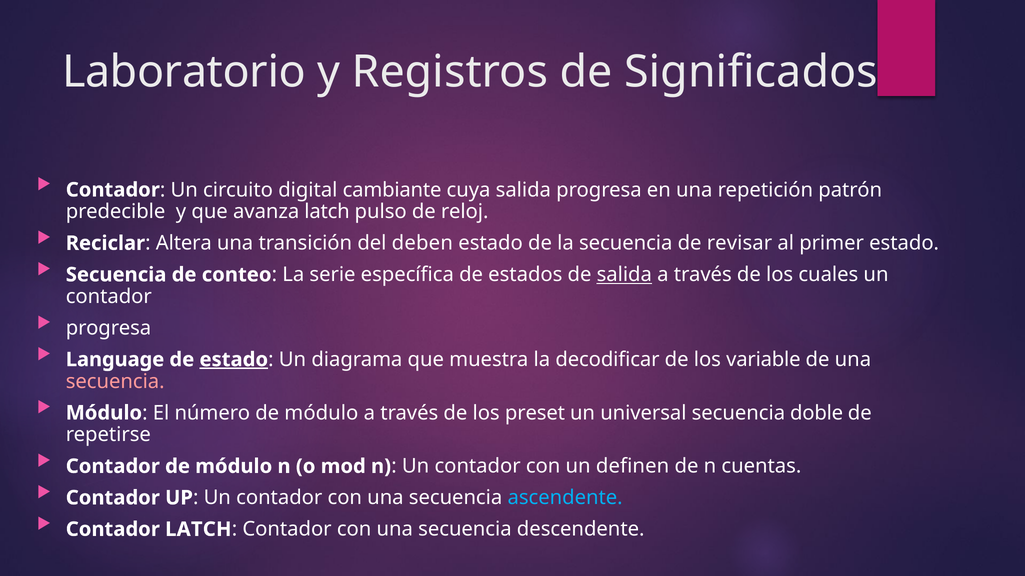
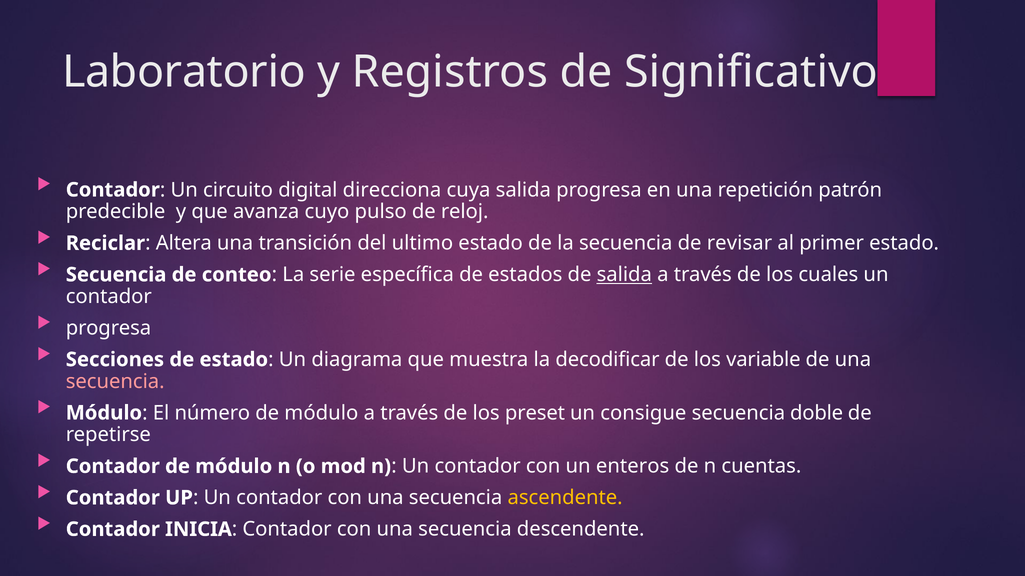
Significados: Significados -> Significativo (751, 72)
cambiante: cambiante -> direcciona (392, 190)
avanza latch: latch -> cuyo (327, 212)
deben: deben -> ultimo (422, 243)
Language: Language -> Secciones (115, 360)
estado underline: present -> none (234, 360)
universal: universal -> consigue (643, 413)
definen: definen -> enteros (633, 467)
ascendente colour: light blue -> yellow (565, 498)
Contador LATCH: LATCH -> INICIA (198, 530)
